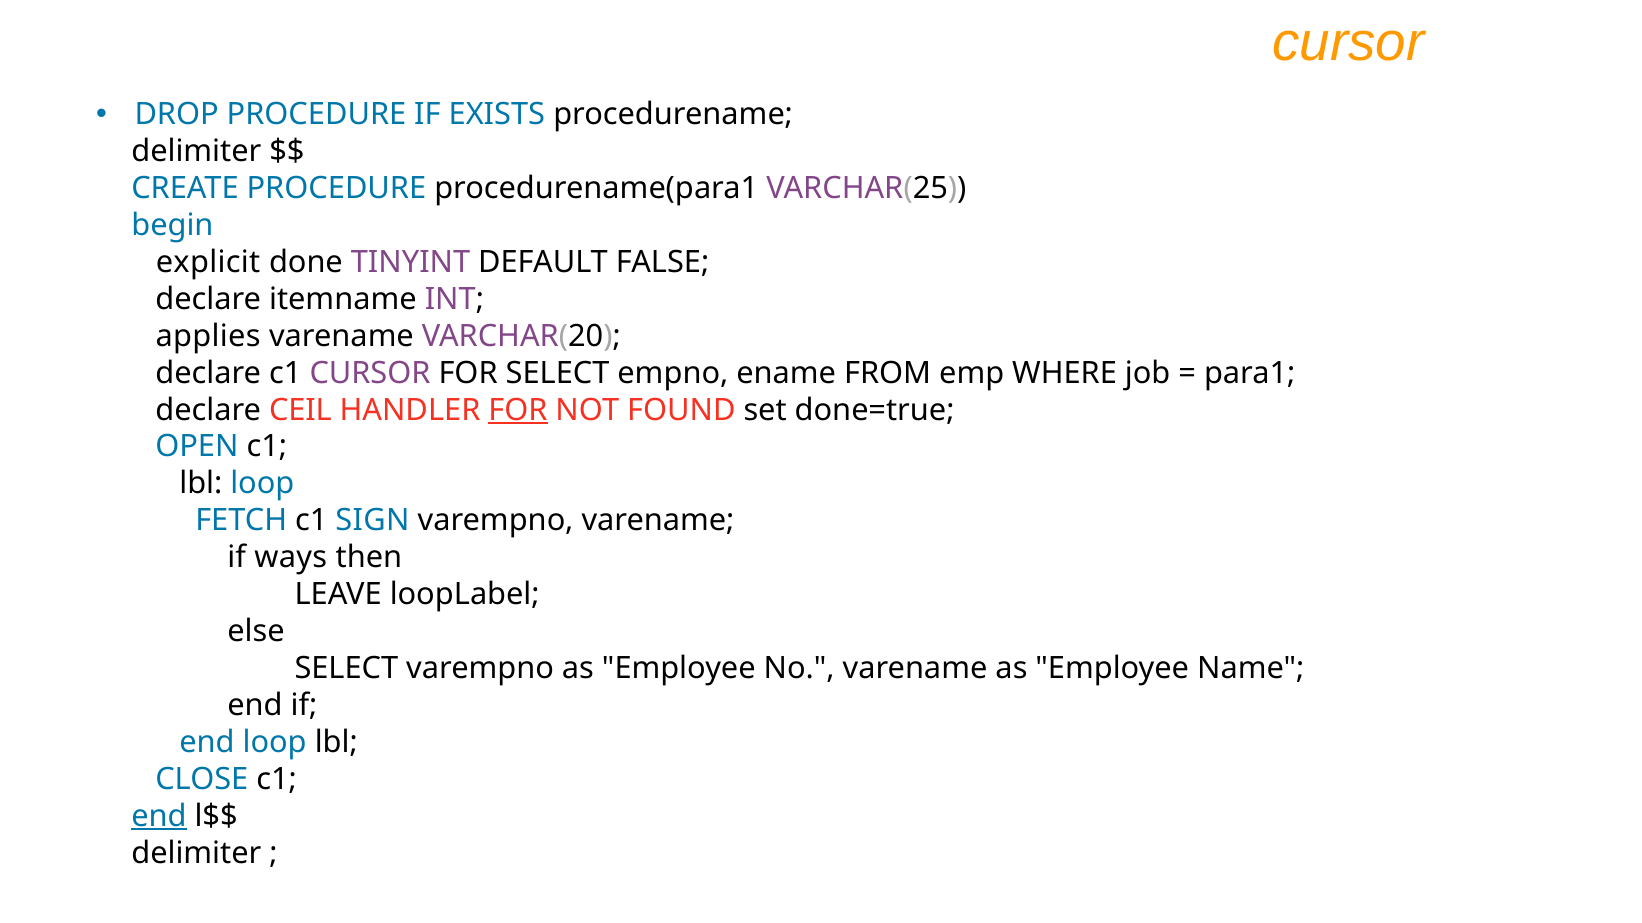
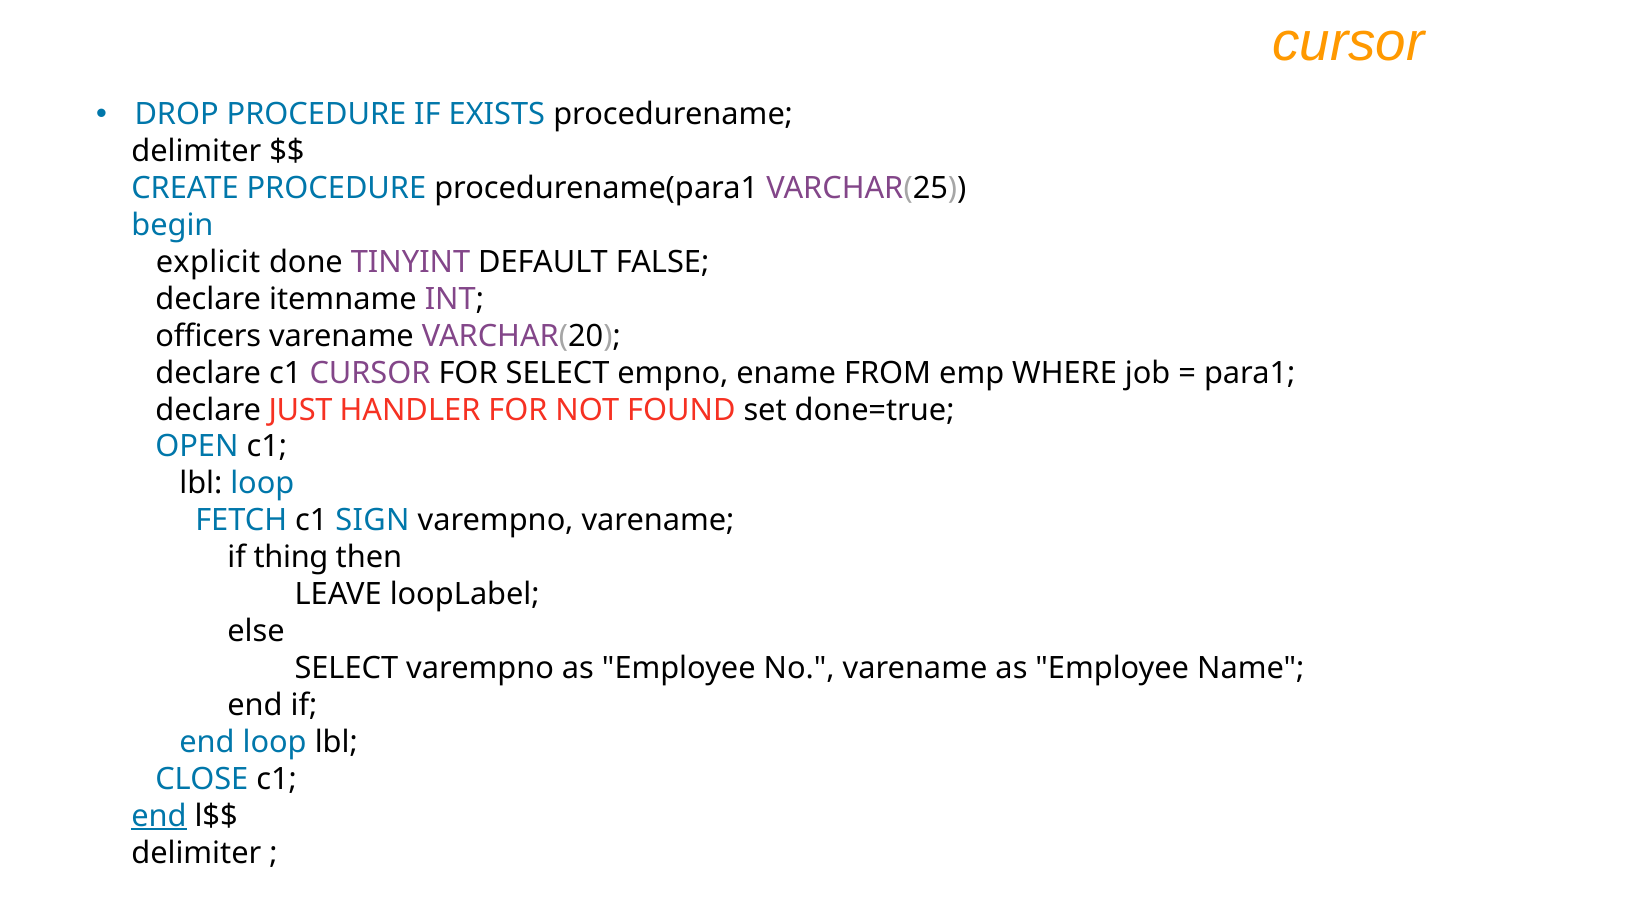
applies: applies -> officers (208, 336)
CEIL: CEIL -> JUST (301, 410)
FOR underline: present -> none (518, 410)
ways: ways -> thing (291, 558)
